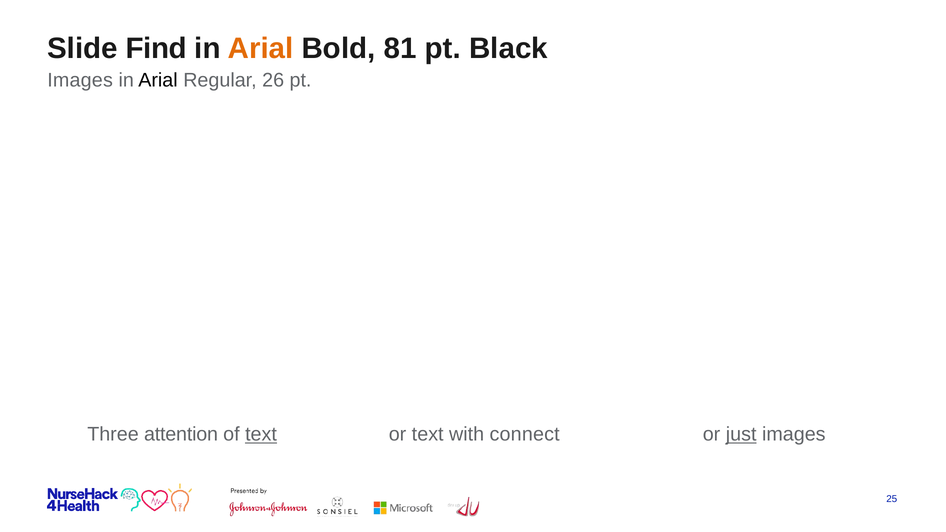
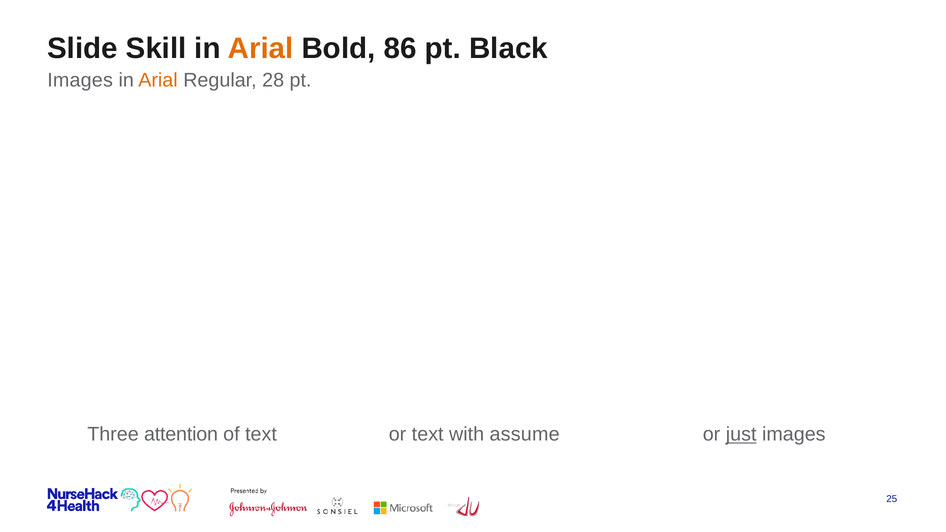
Find: Find -> Skill (156, 48)
81: 81 -> 86 (400, 48)
Arial colour: black -> orange (158, 80)
26: 26 -> 28 (273, 80)
text underline: present -> none (261, 435)
connect: connect -> assume (525, 435)
